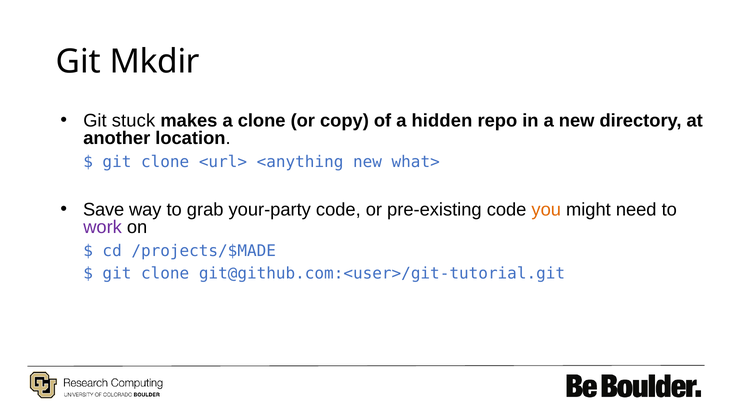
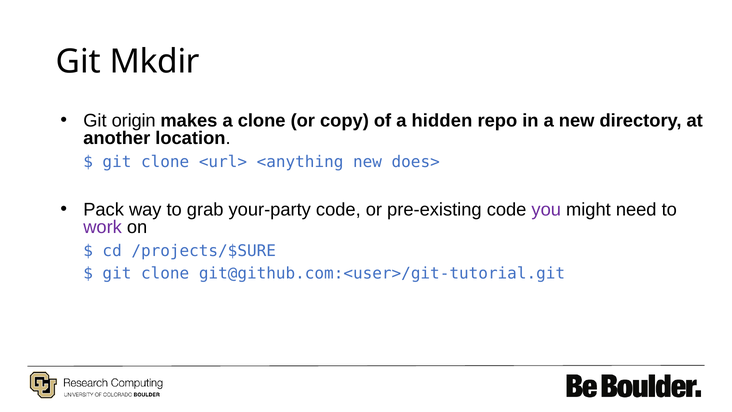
stuck: stuck -> origin (134, 121)
what>: what> -> does> (416, 162)
Save: Save -> Pack (104, 210)
you colour: orange -> purple (546, 210)
/projects/$MADE: /projects/$MADE -> /projects/$SURE (204, 251)
